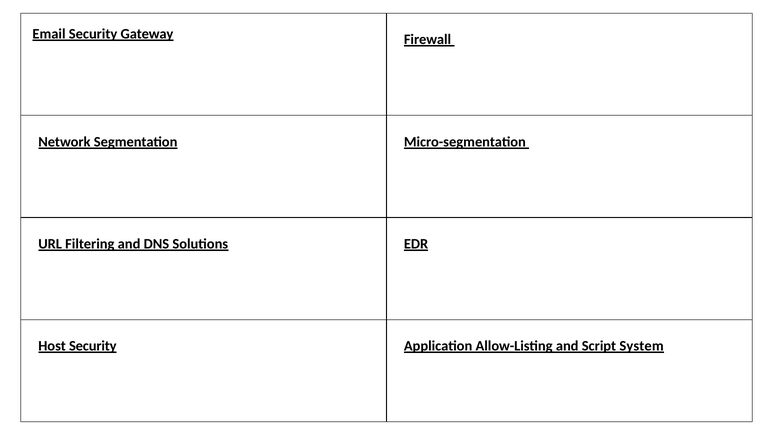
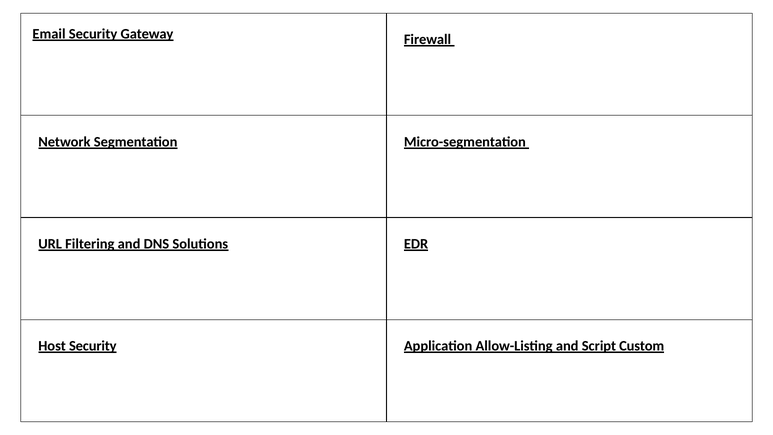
System: System -> Custom (642, 346)
